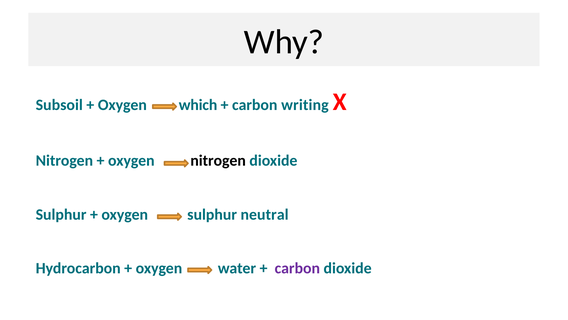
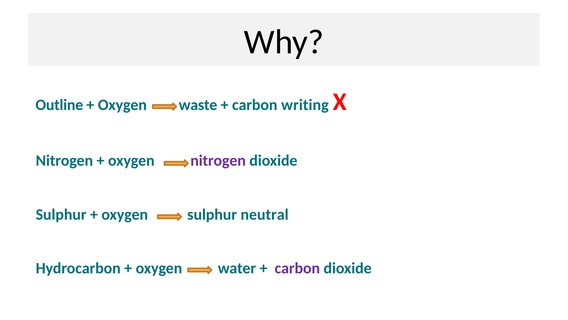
Subsoil: Subsoil -> Outline (59, 105)
which: which -> waste (198, 105)
nitrogen colour: black -> purple (218, 160)
